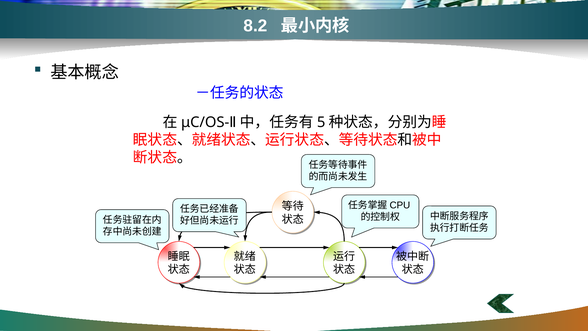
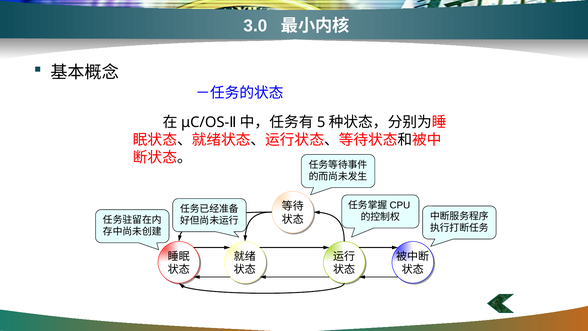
8.2: 8.2 -> 3.0 (255, 26)
